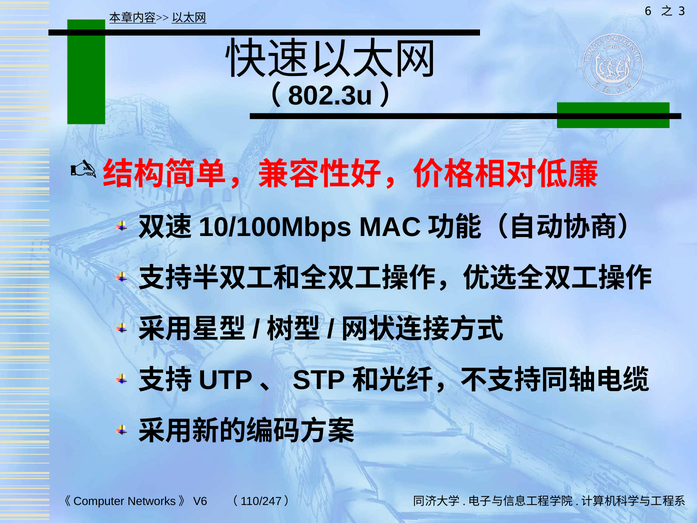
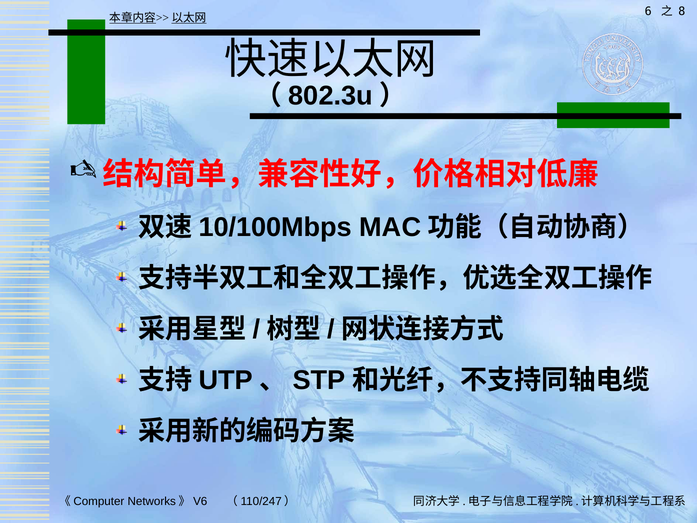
3: 3 -> 8 (682, 11)
